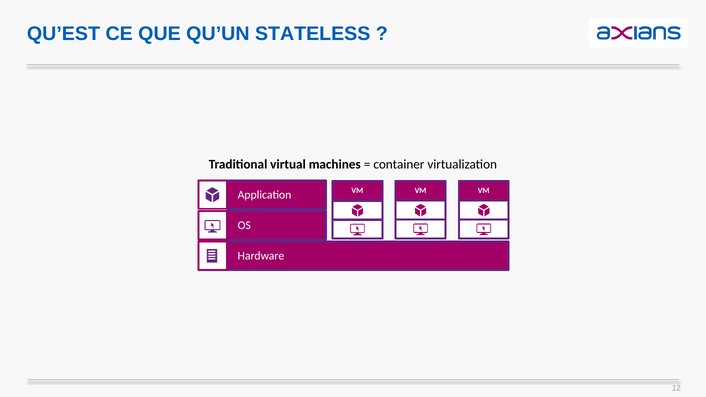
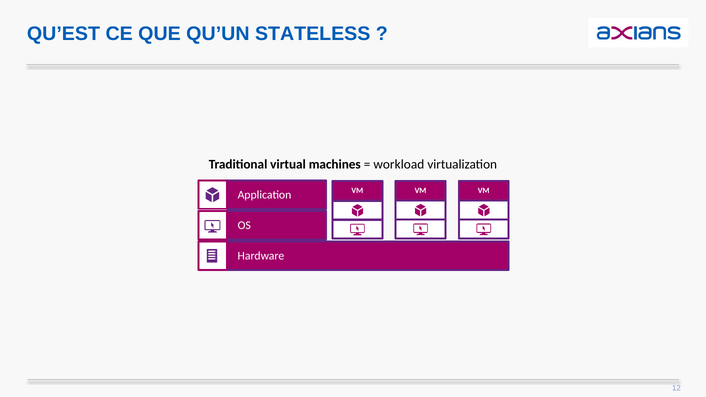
container: container -> workload (399, 164)
